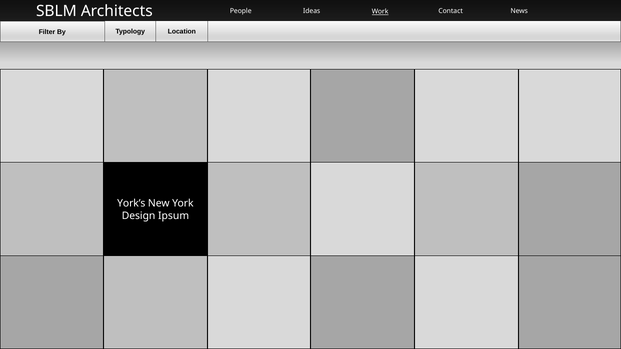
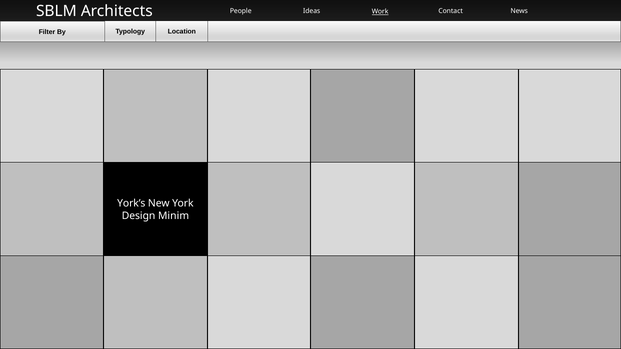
Ipsum: Ipsum -> Minim (174, 216)
